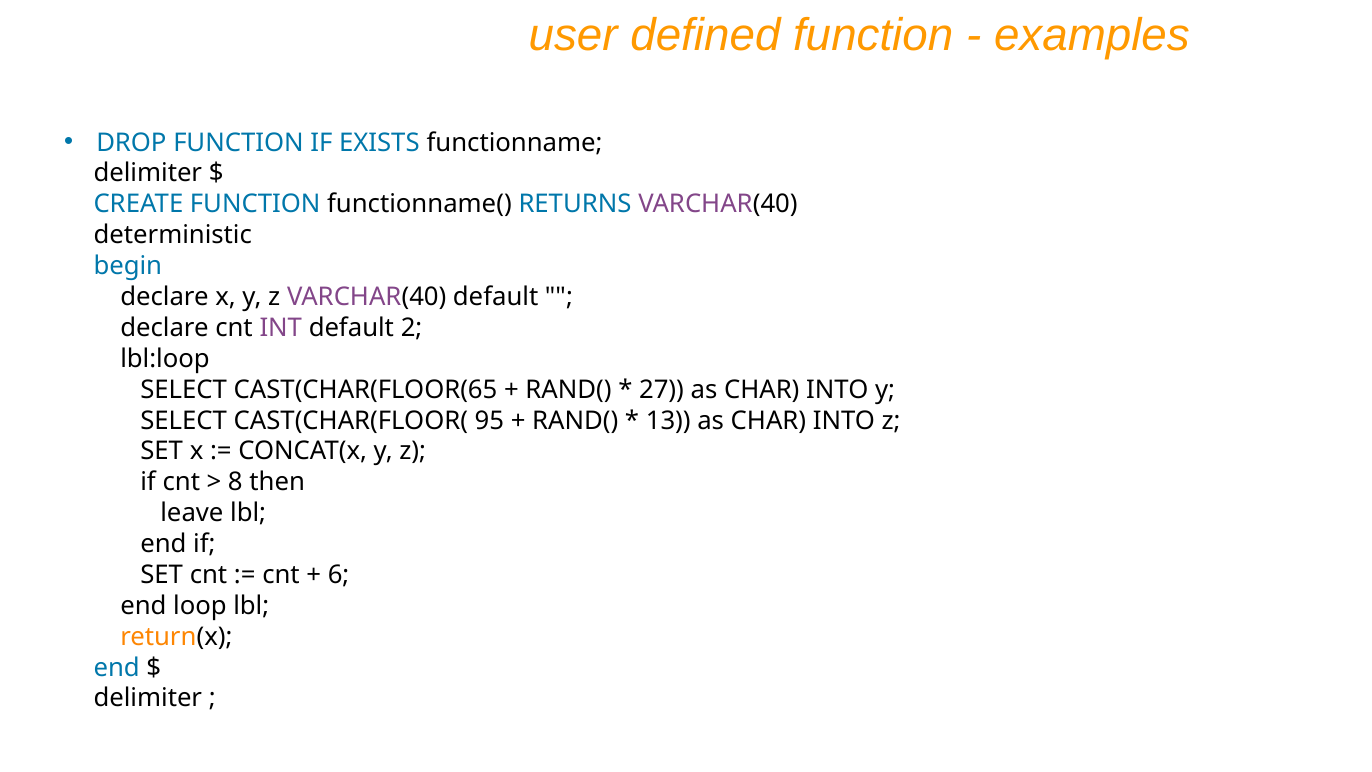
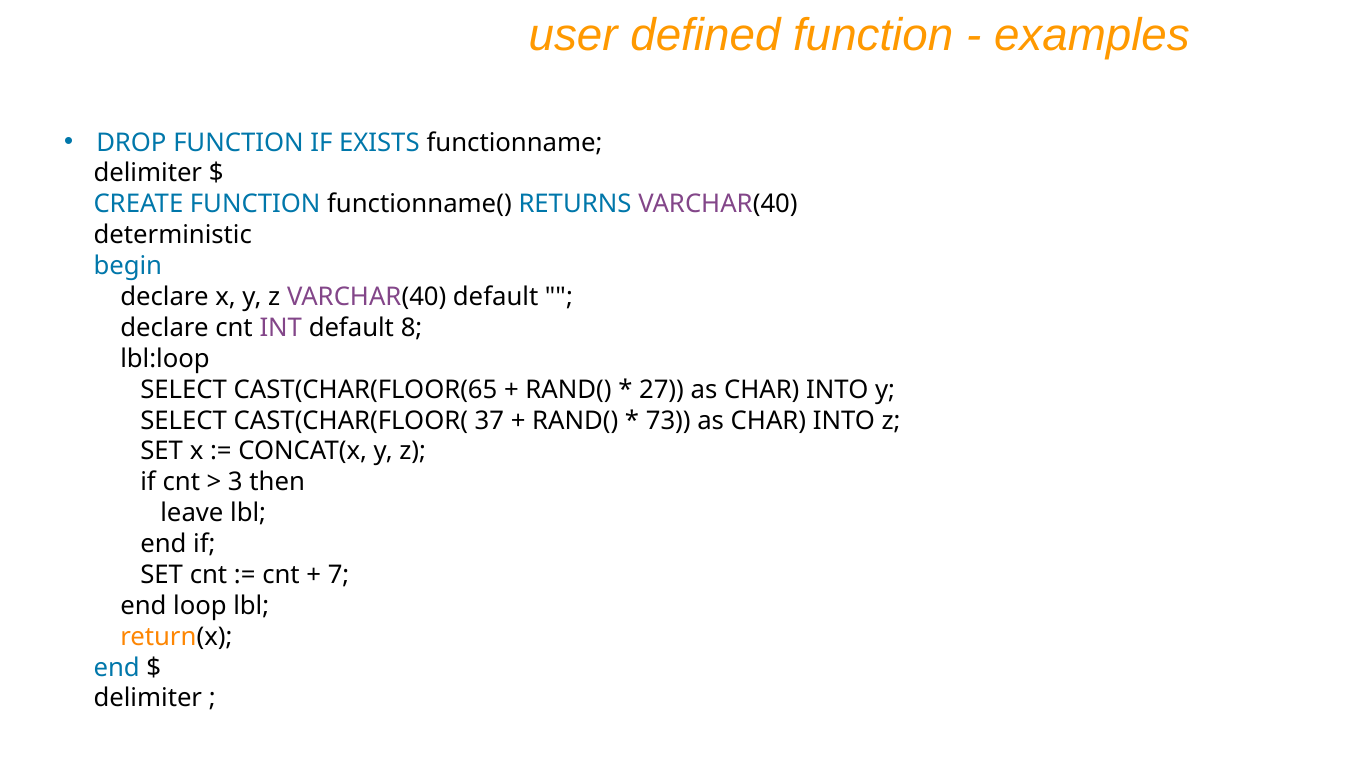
2: 2 -> 8 (412, 328)
95: 95 -> 37 (489, 420)
13: 13 -> 73 (668, 420)
8: 8 -> 3 (235, 482)
6: 6 -> 7 (339, 575)
